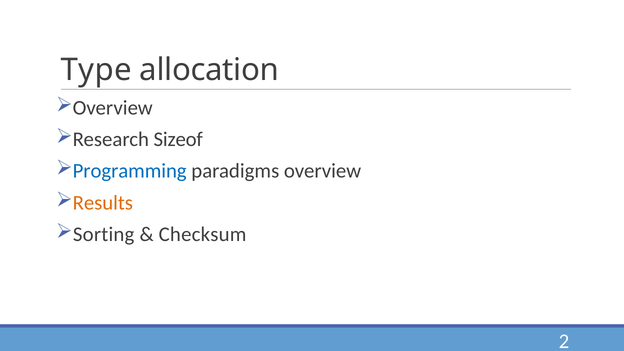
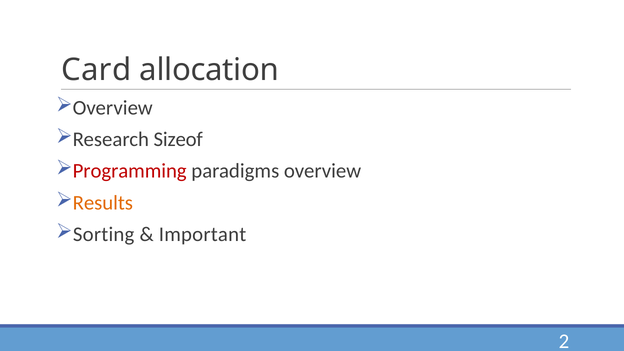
Type: Type -> Card (96, 70)
Programming colour: blue -> red (130, 171)
Checksum: Checksum -> Important (203, 234)
